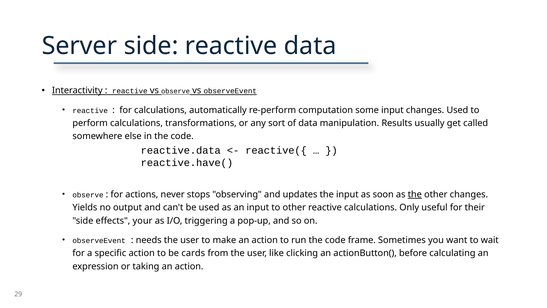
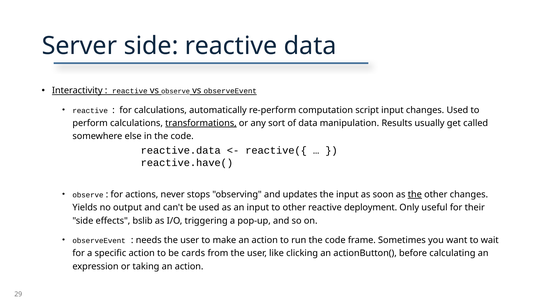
some: some -> script (367, 110)
transformations underline: none -> present (201, 123)
reactive calculations: calculations -> deployment (371, 207)
your: your -> bslib (143, 221)
